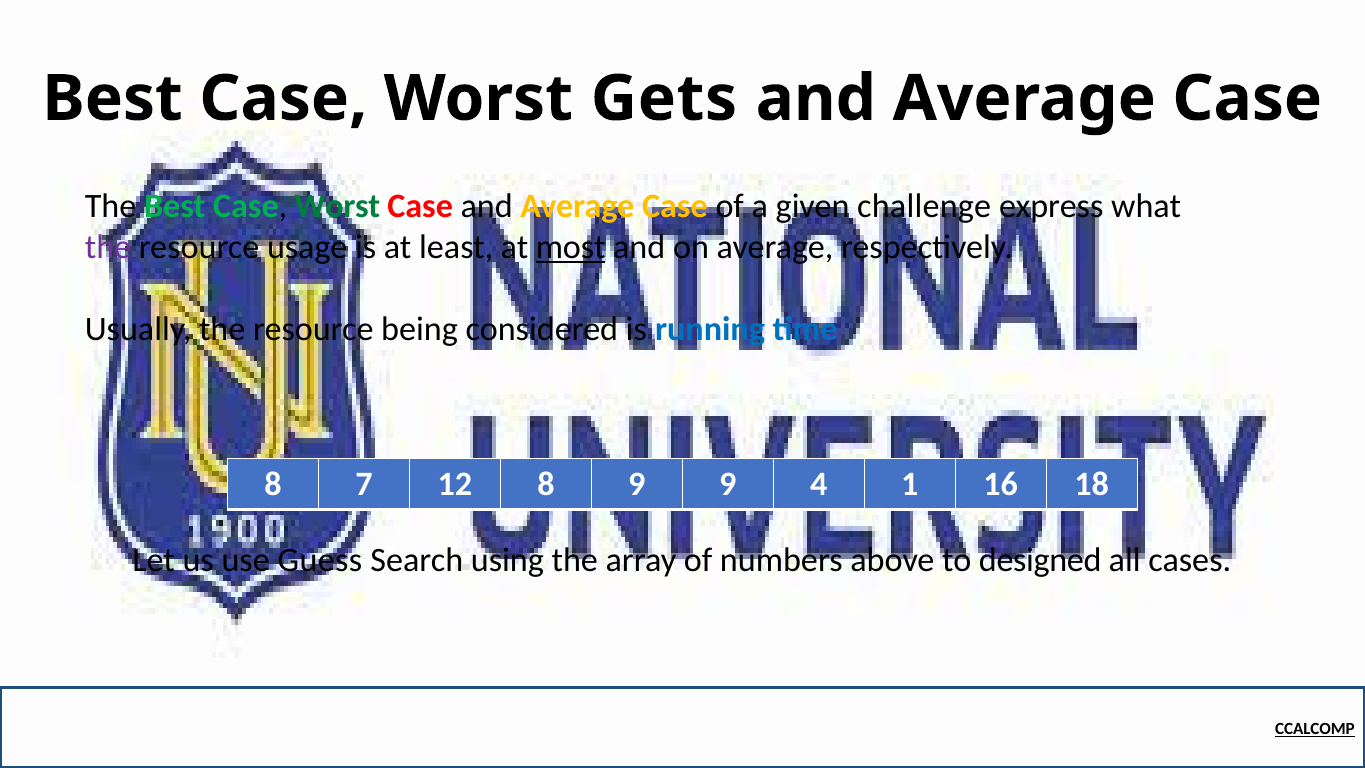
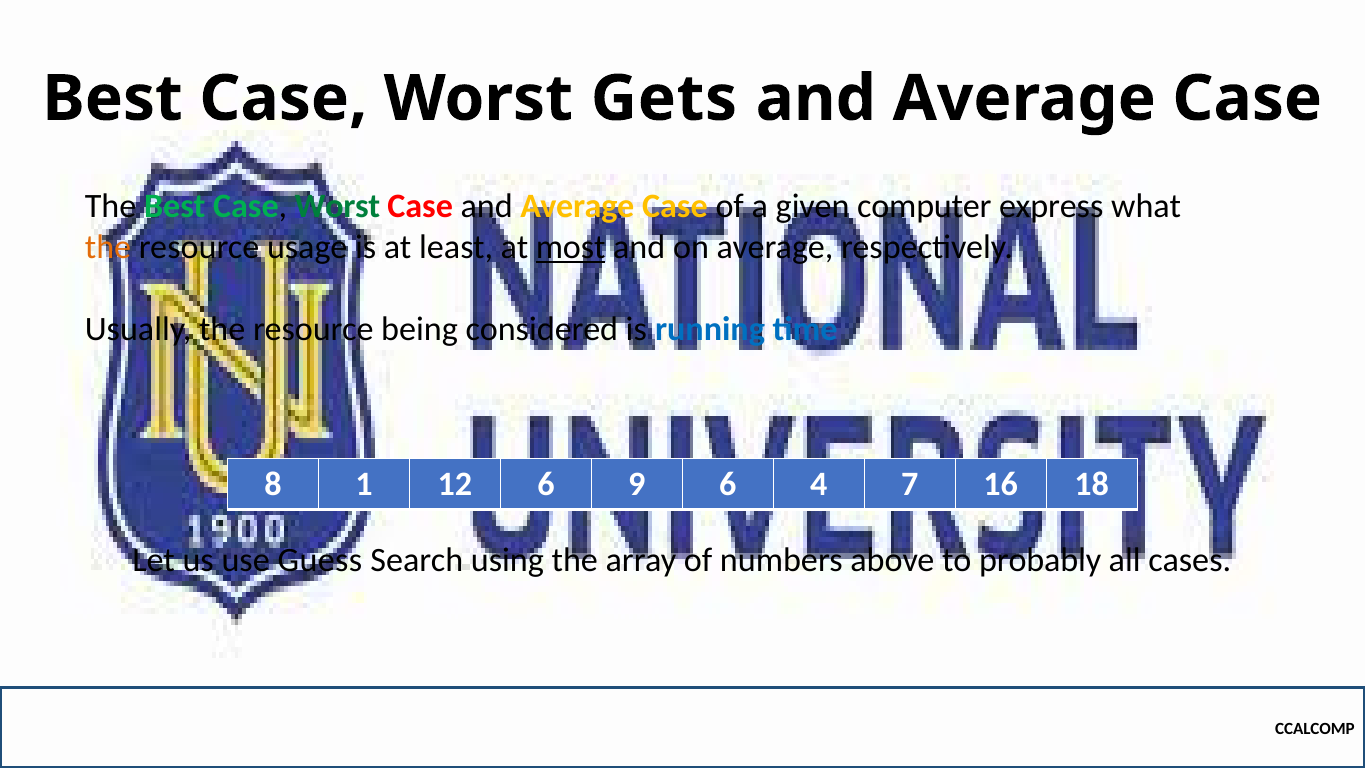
challenge: challenge -> computer (924, 206)
the colour: purple -> orange (108, 247)
7: 7 -> 1 (364, 484)
12 8: 8 -> 6 (546, 484)
9 9: 9 -> 6 (728, 484)
1: 1 -> 7 (910, 484)
designed: designed -> probably (1040, 560)
CCALCOMP underline: present -> none (1315, 729)
